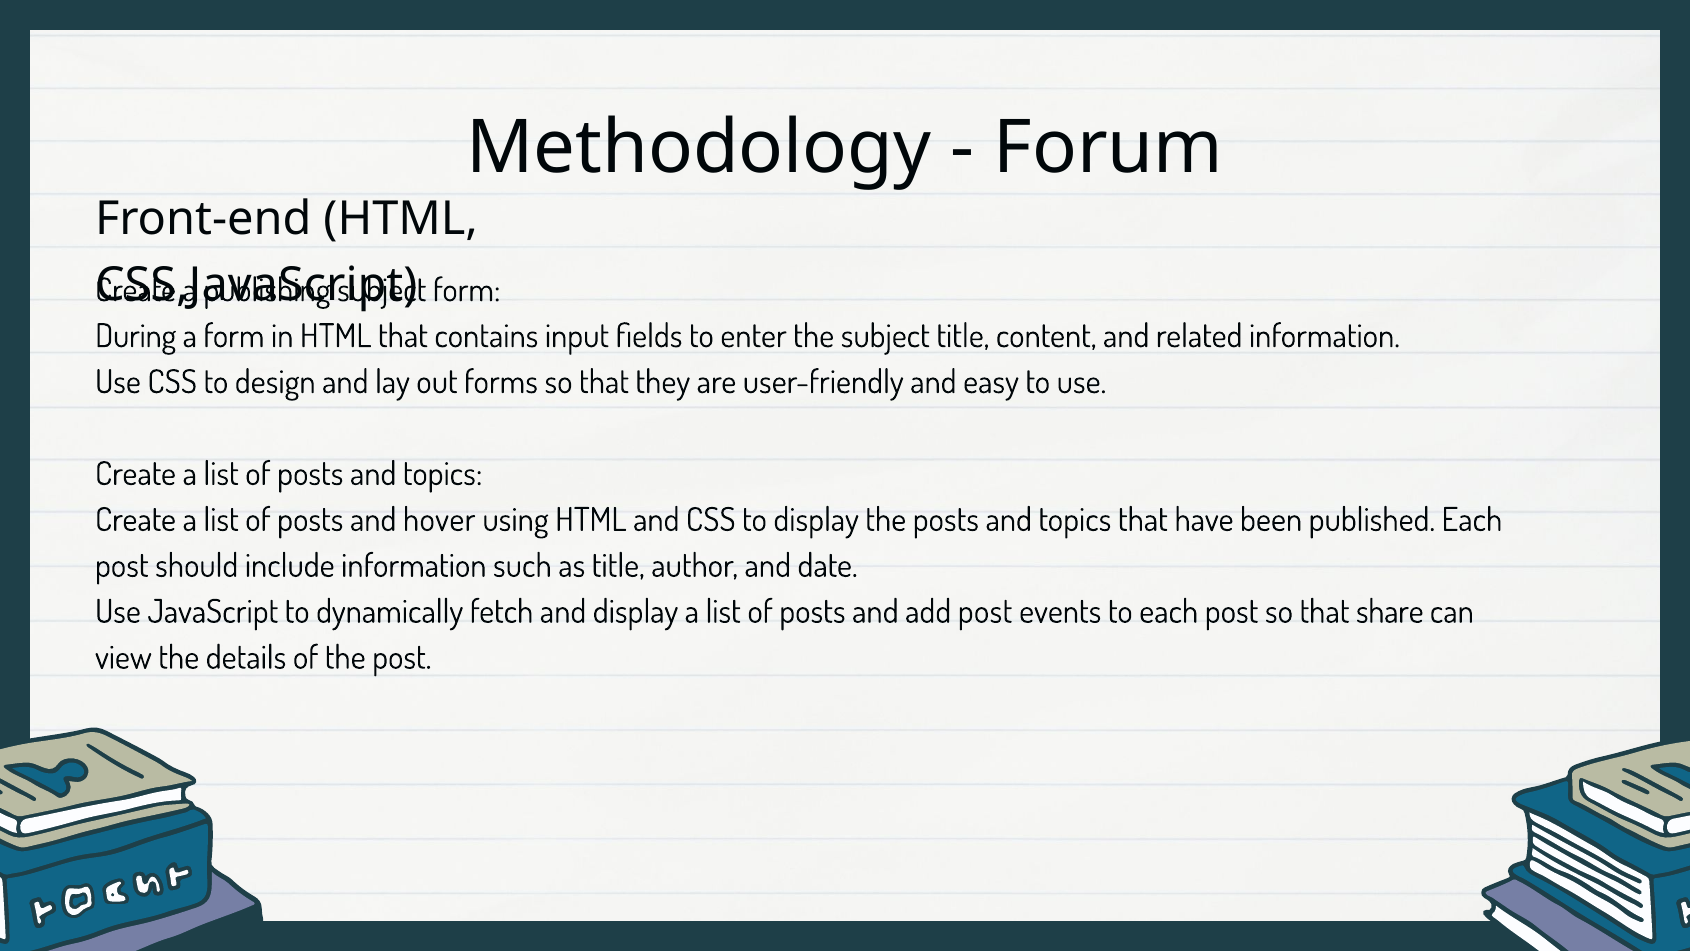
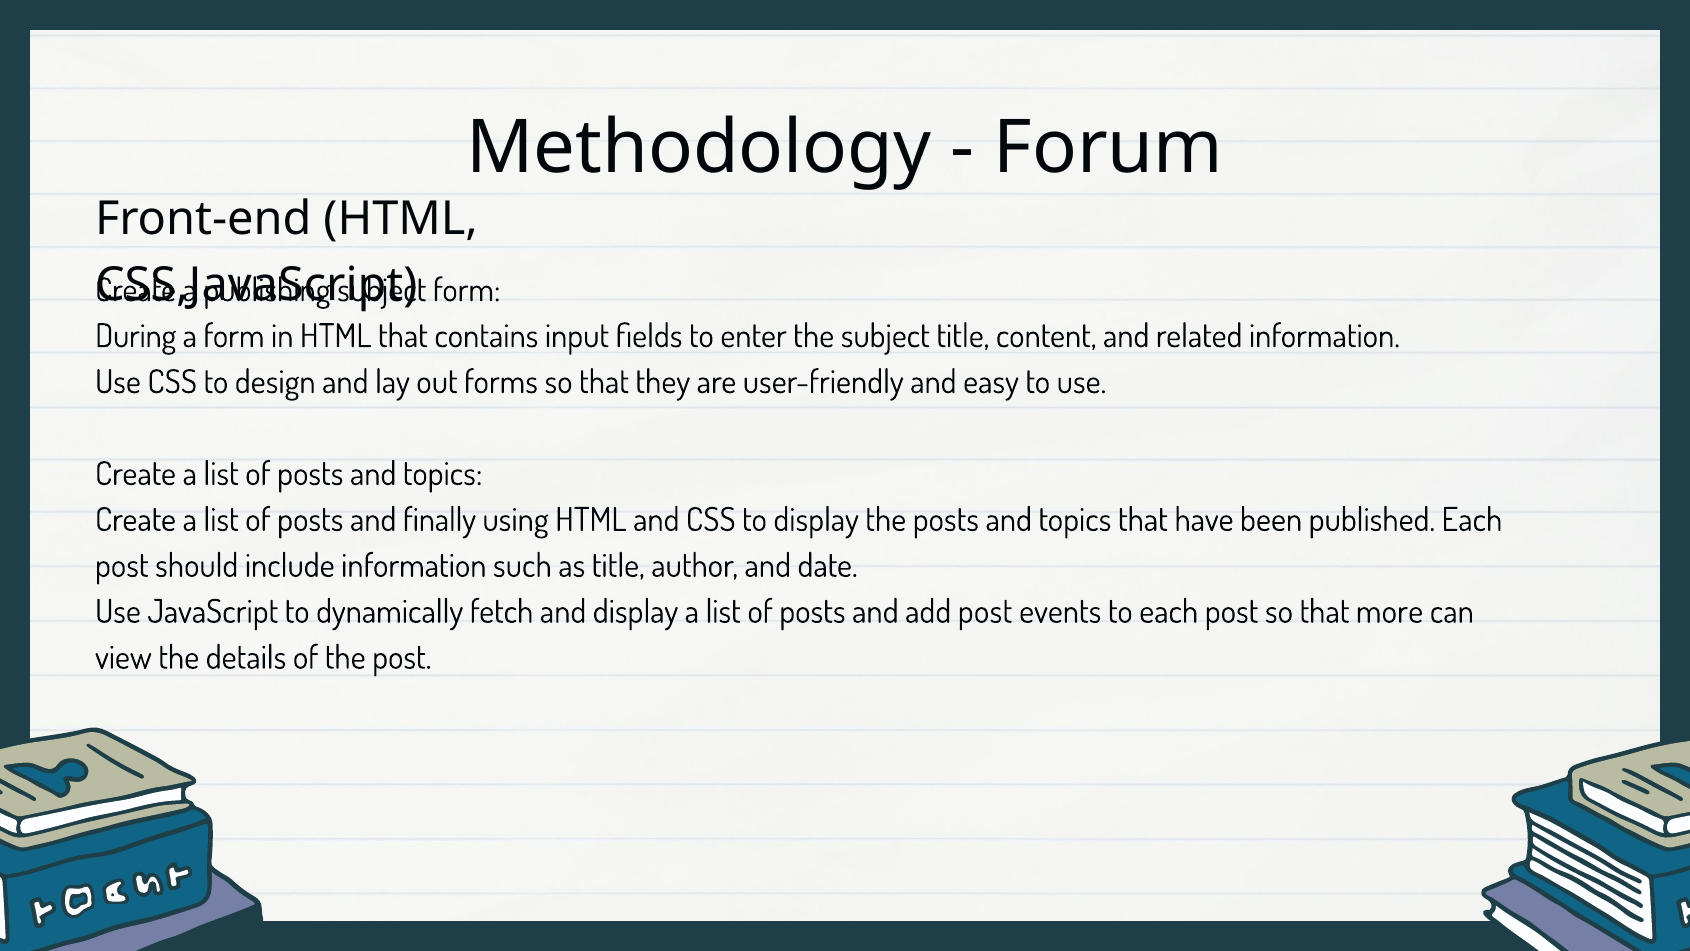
hover: hover -> finally (439, 520)
share: share -> more (1390, 612)
